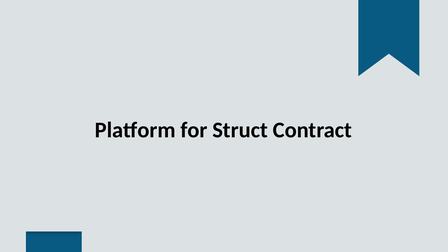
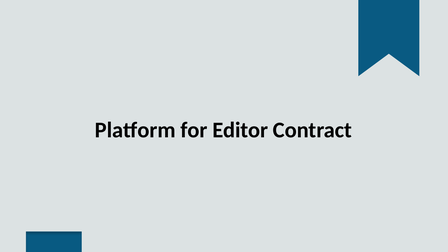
Struct: Struct -> Editor (240, 130)
